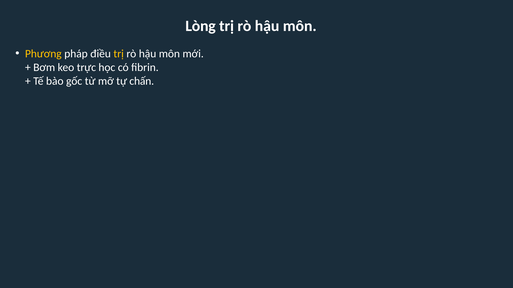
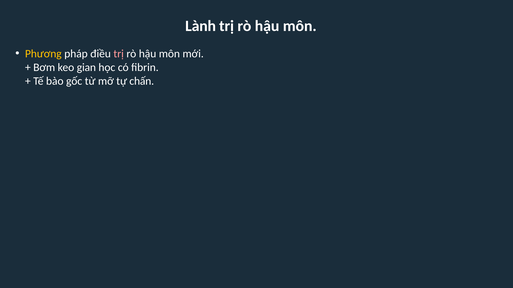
Lòng: Lòng -> Lành (201, 26)
trị colour: yellow -> pink (119, 54)
trực: trực -> gian (86, 67)
